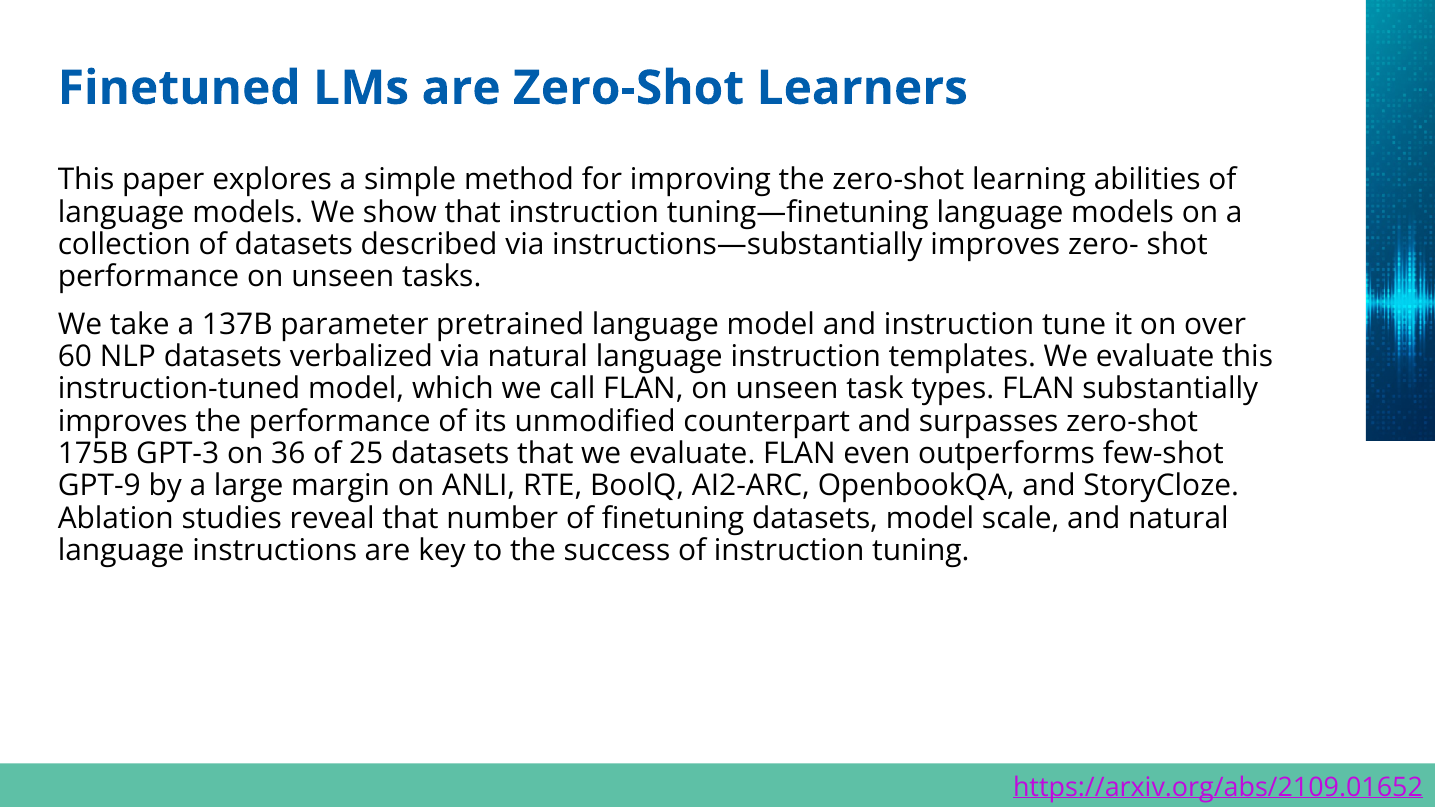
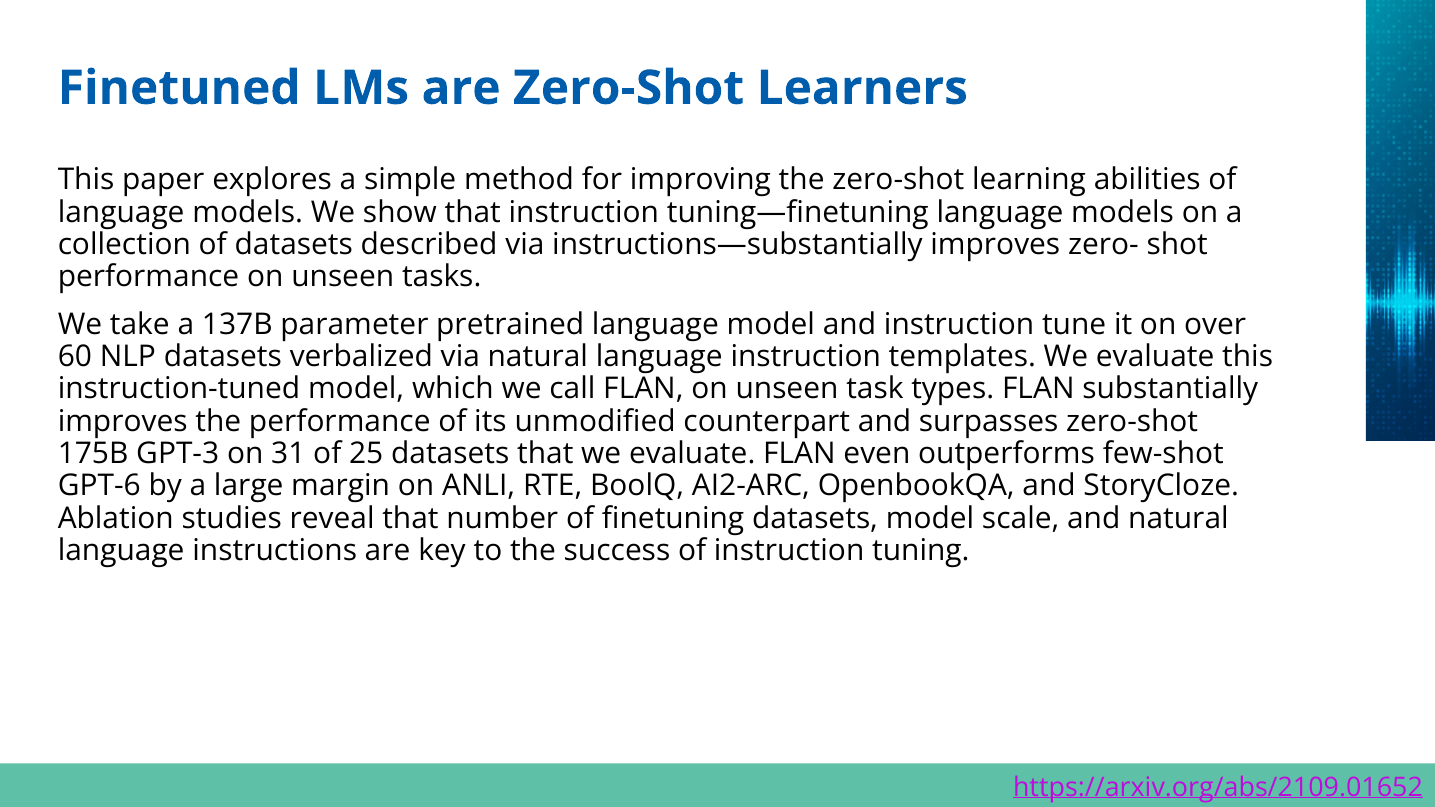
36: 36 -> 31 (288, 454)
GPT-9: GPT-9 -> GPT-6 (99, 486)
